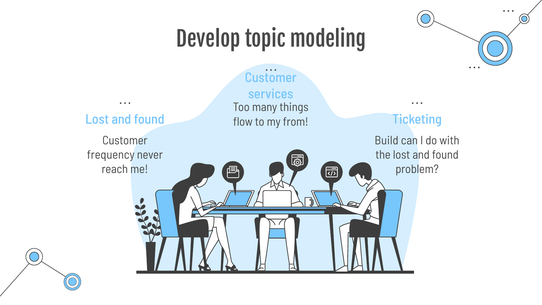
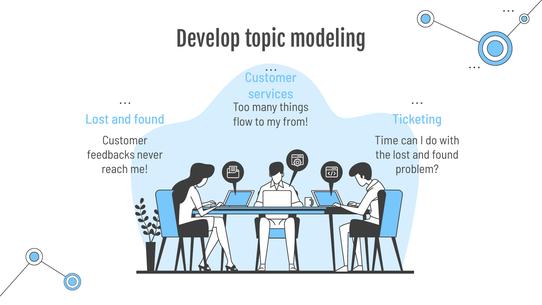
Build: Build -> Time (387, 140)
frequency: frequency -> feedbacks (111, 155)
